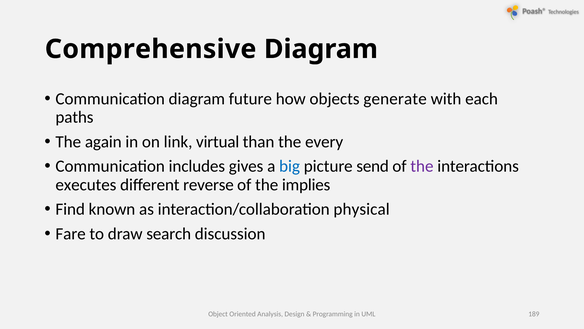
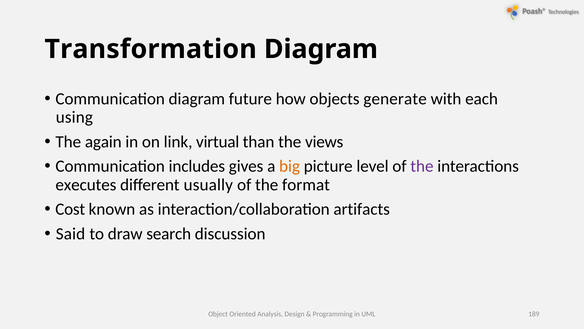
Comprehensive: Comprehensive -> Transformation (151, 49)
paths: paths -> using (74, 117)
every: every -> views (324, 142)
big colour: blue -> orange (290, 166)
send: send -> level (373, 166)
reverse: reverse -> usually (208, 185)
implies: implies -> format (306, 185)
Find: Find -> Cost (70, 209)
physical: physical -> artifacts (362, 209)
Fare: Fare -> Said (70, 233)
